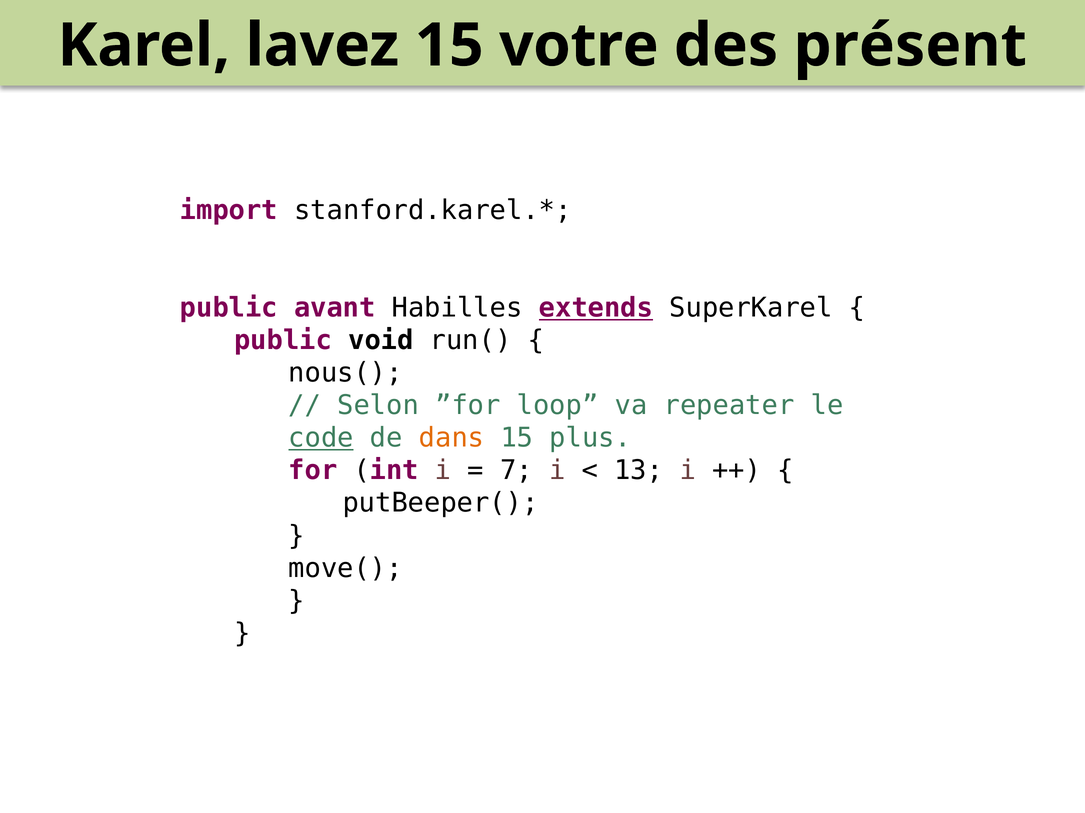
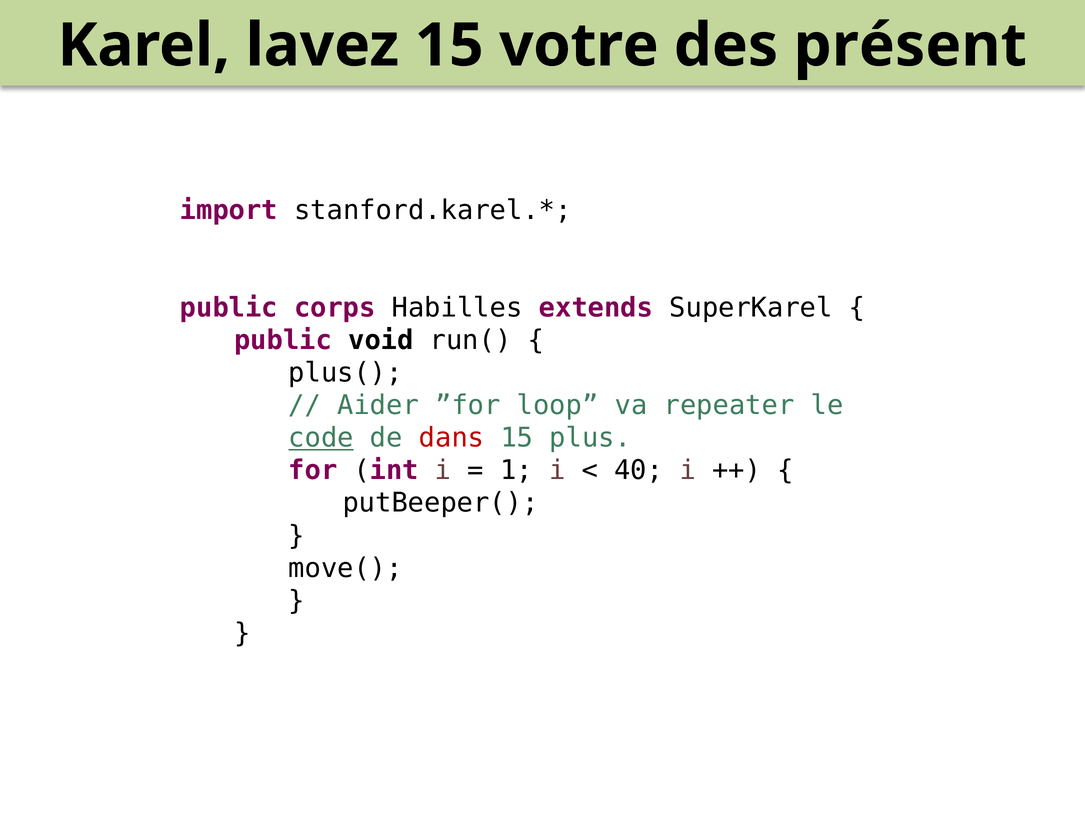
avant: avant -> corps (335, 308)
extends underline: present -> none (596, 308)
nous(: nous( -> plus( (346, 373)
Selon: Selon -> Aider (378, 406)
dans colour: orange -> red (452, 438)
7: 7 -> 1 (516, 471)
13: 13 -> 40 (639, 471)
